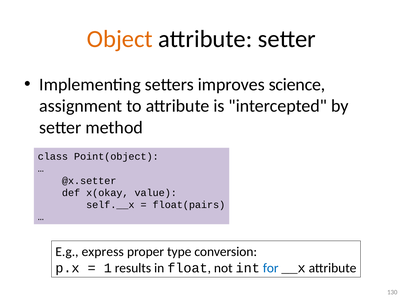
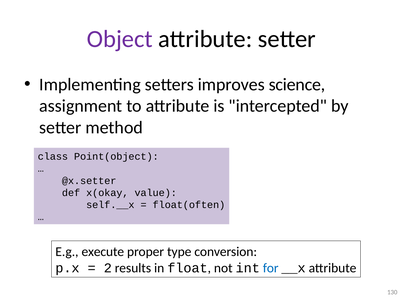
Object colour: orange -> purple (120, 39)
float(pairs: float(pairs -> float(often (189, 205)
express: express -> execute (103, 252)
1: 1 -> 2 (108, 268)
